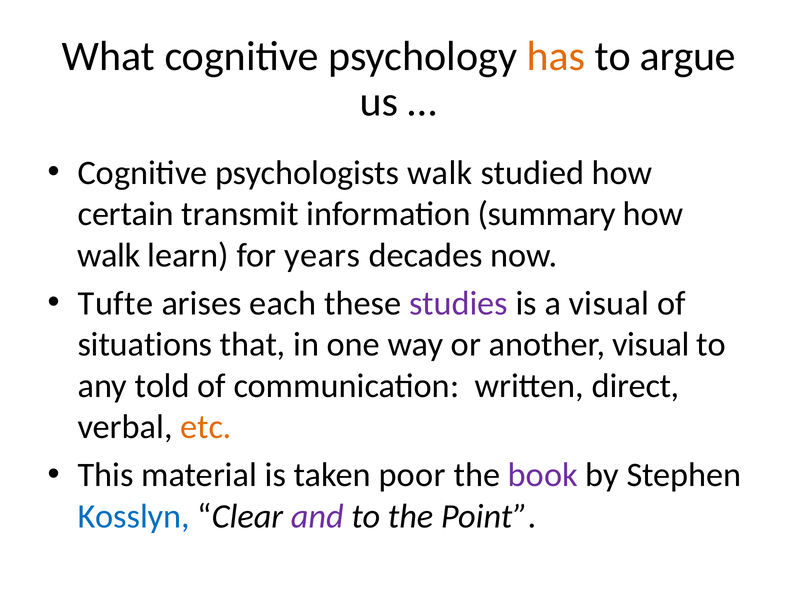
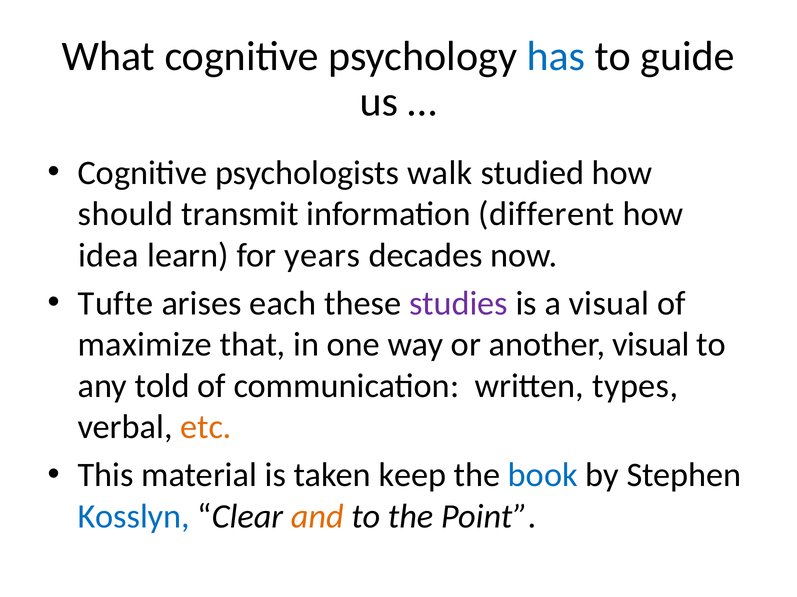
has colour: orange -> blue (556, 56)
argue: argue -> guide (688, 56)
certain: certain -> should (126, 214)
summary: summary -> different (546, 214)
walk: walk -> idea (108, 256)
situations: situations -> maximize (145, 345)
direct: direct -> types (635, 386)
poor: poor -> keep (412, 476)
book colour: purple -> blue (543, 476)
and colour: purple -> orange (317, 517)
